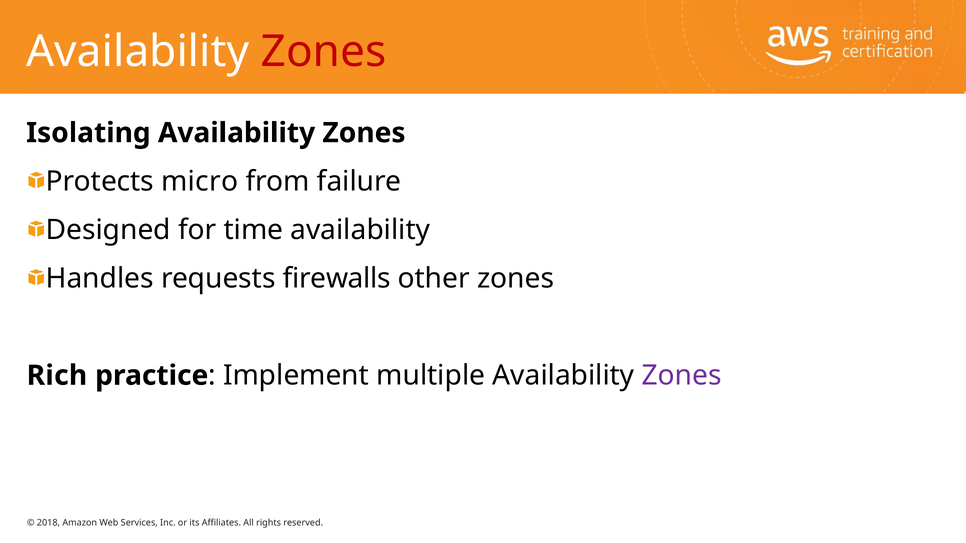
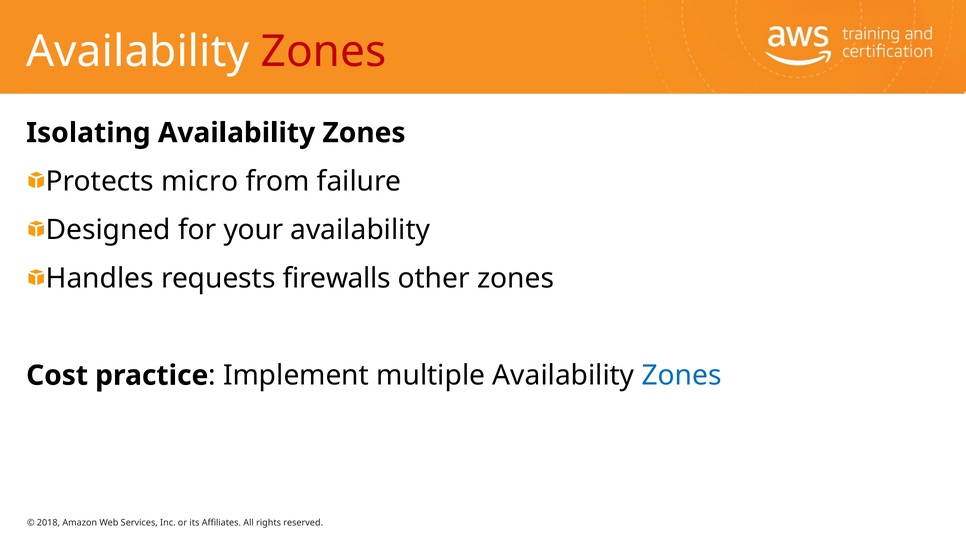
time: time -> your (254, 230)
Rich: Rich -> Cost (57, 376)
Zones colour: purple -> blue (682, 376)
